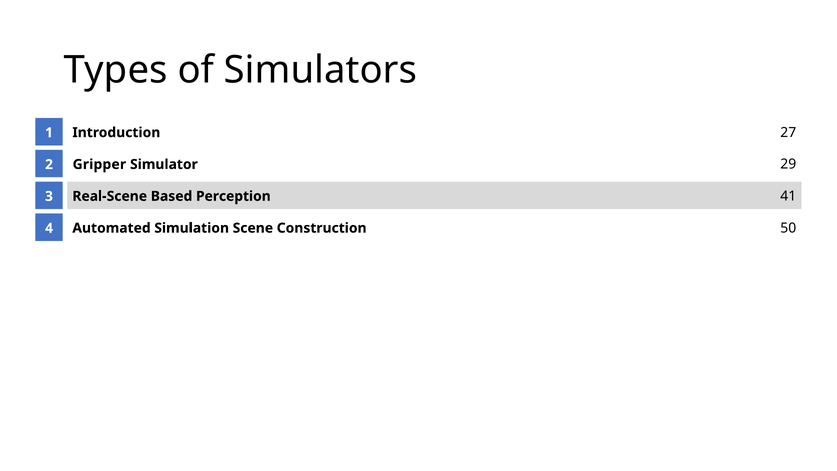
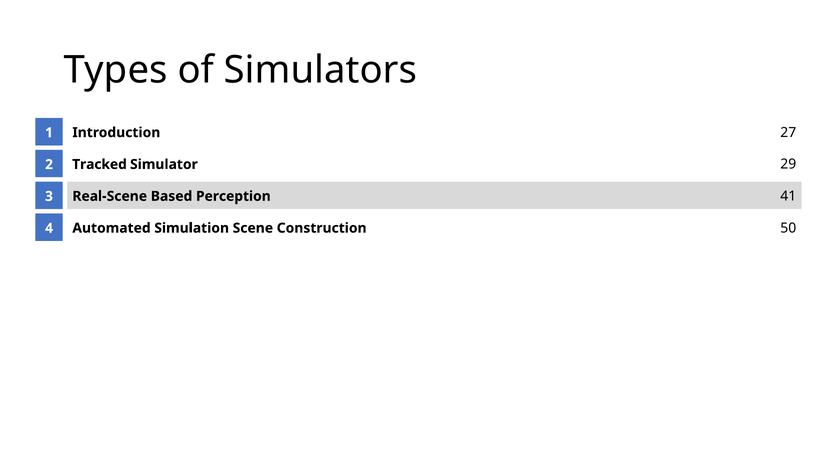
Gripper: Gripper -> Tracked (99, 164)
